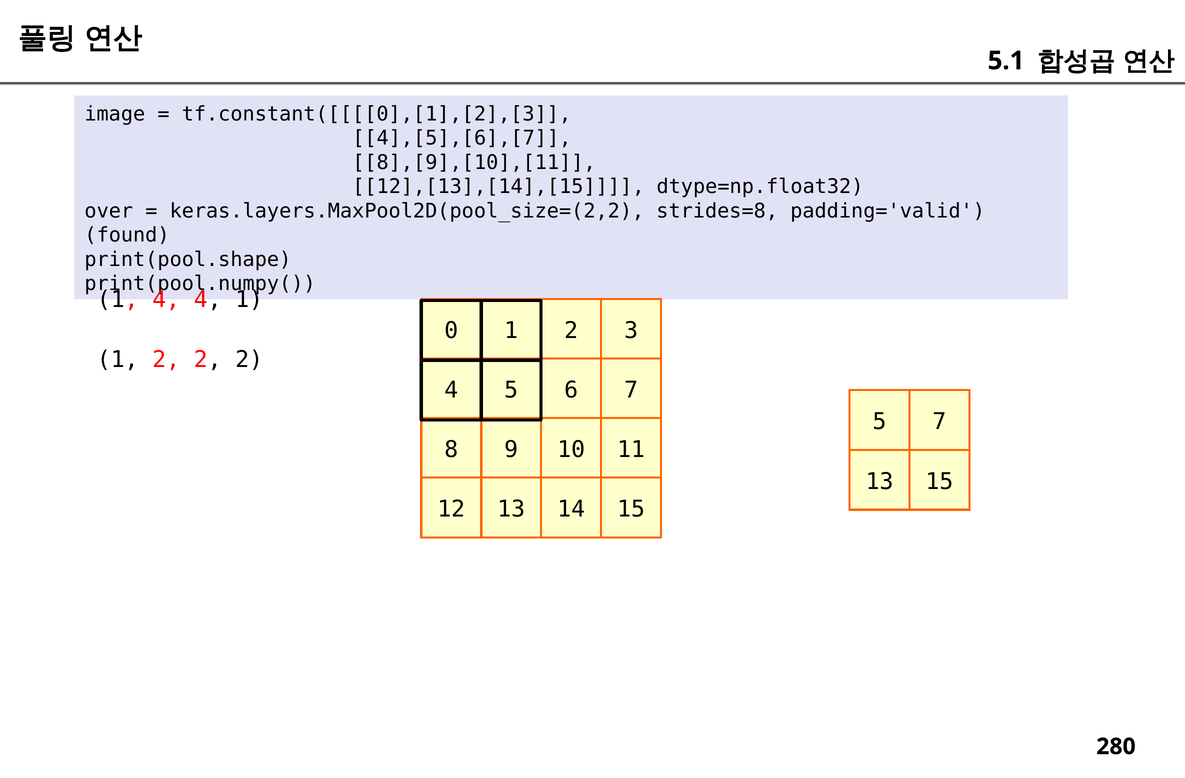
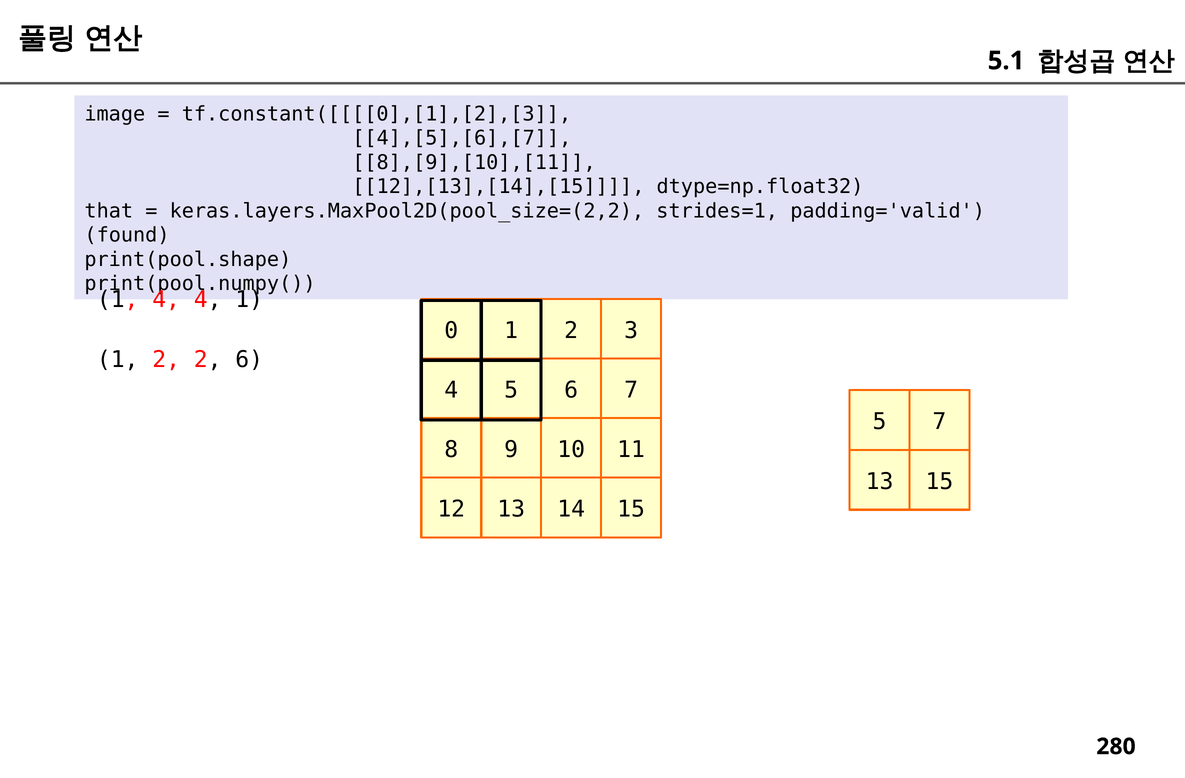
over: over -> that (109, 211)
strides=8: strides=8 -> strides=1 (717, 211)
2 2 2: 2 -> 6 (249, 360)
